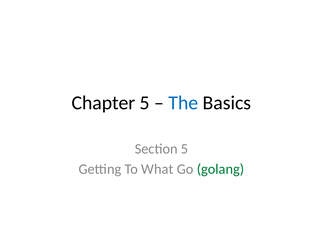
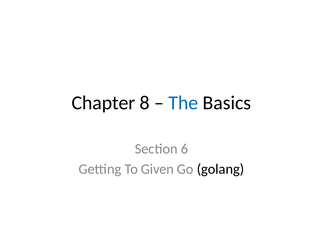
Chapter 5: 5 -> 8 (145, 103)
Section 5: 5 -> 6 (185, 149)
What: What -> Given (157, 169)
golang colour: green -> black (221, 169)
